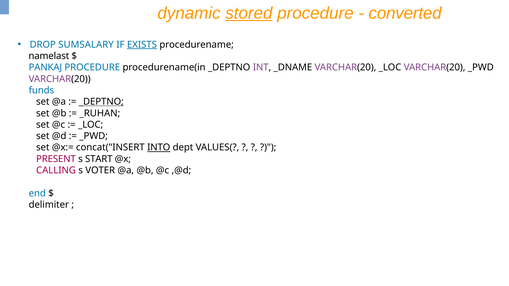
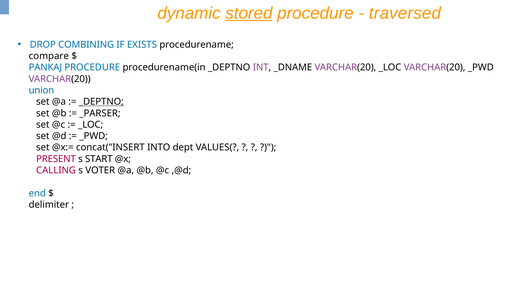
converted: converted -> traversed (405, 13)
SUMSALARY: SUMSALARY -> COMBINING (86, 45)
EXISTS underline: present -> none (142, 45)
namelast: namelast -> compare (49, 56)
funds: funds -> union (41, 90)
_RUHAN: _RUHAN -> _PARSER (100, 113)
INTO underline: present -> none (159, 148)
